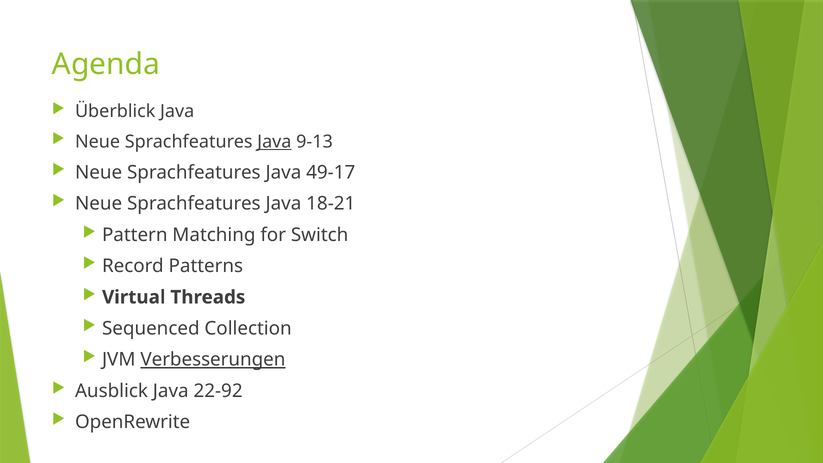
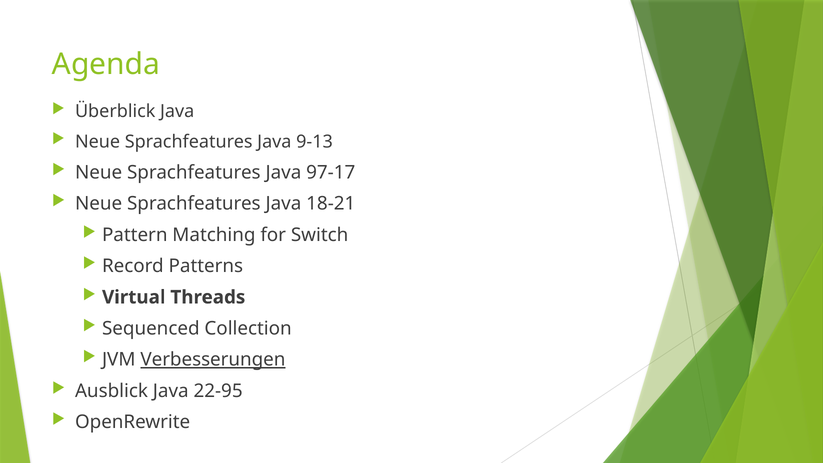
Java underline: present -> none (274, 142)
49-17: 49-17 -> 97-17 (331, 172)
22-92: 22-92 -> 22-95 (218, 391)
